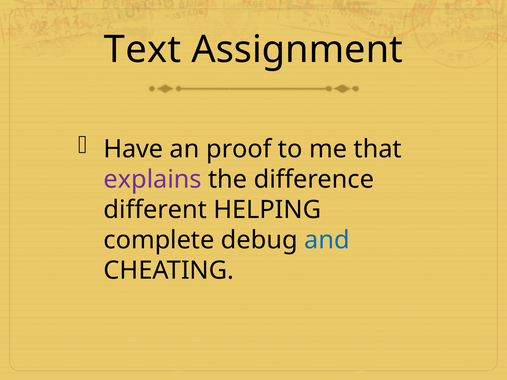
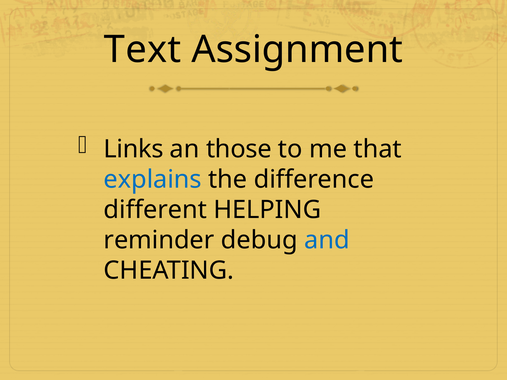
Have: Have -> Links (133, 149)
proof: proof -> those (239, 149)
explains colour: purple -> blue (153, 180)
complete: complete -> reminder (159, 240)
